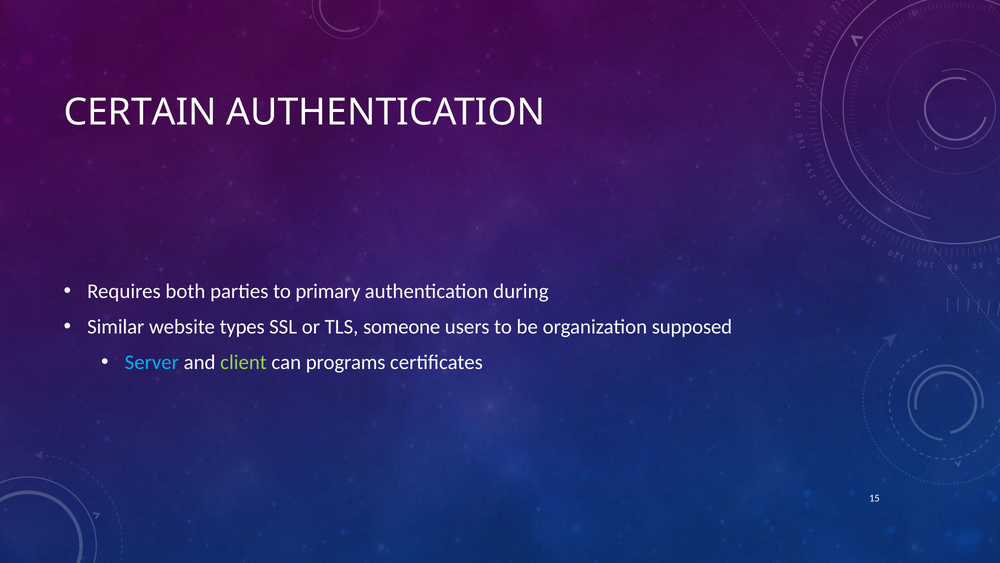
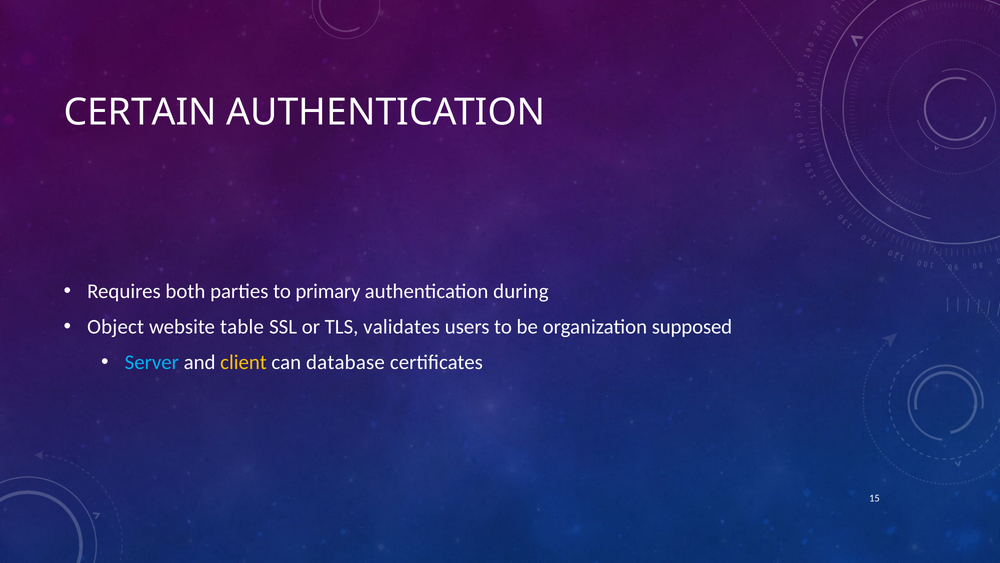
Similar: Similar -> Object (116, 327)
types: types -> table (242, 327)
someone: someone -> validates (402, 327)
client colour: light green -> yellow (244, 362)
programs: programs -> database (345, 362)
